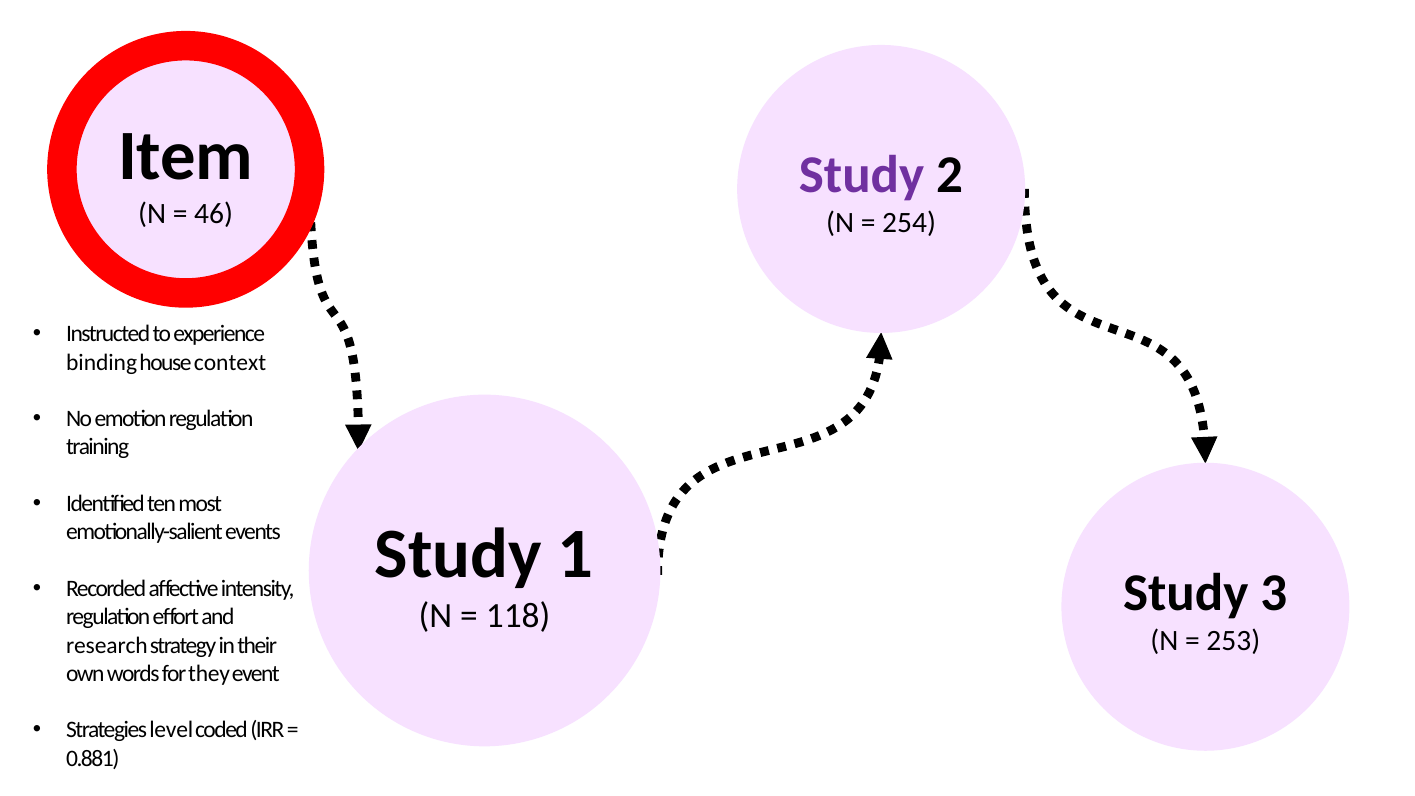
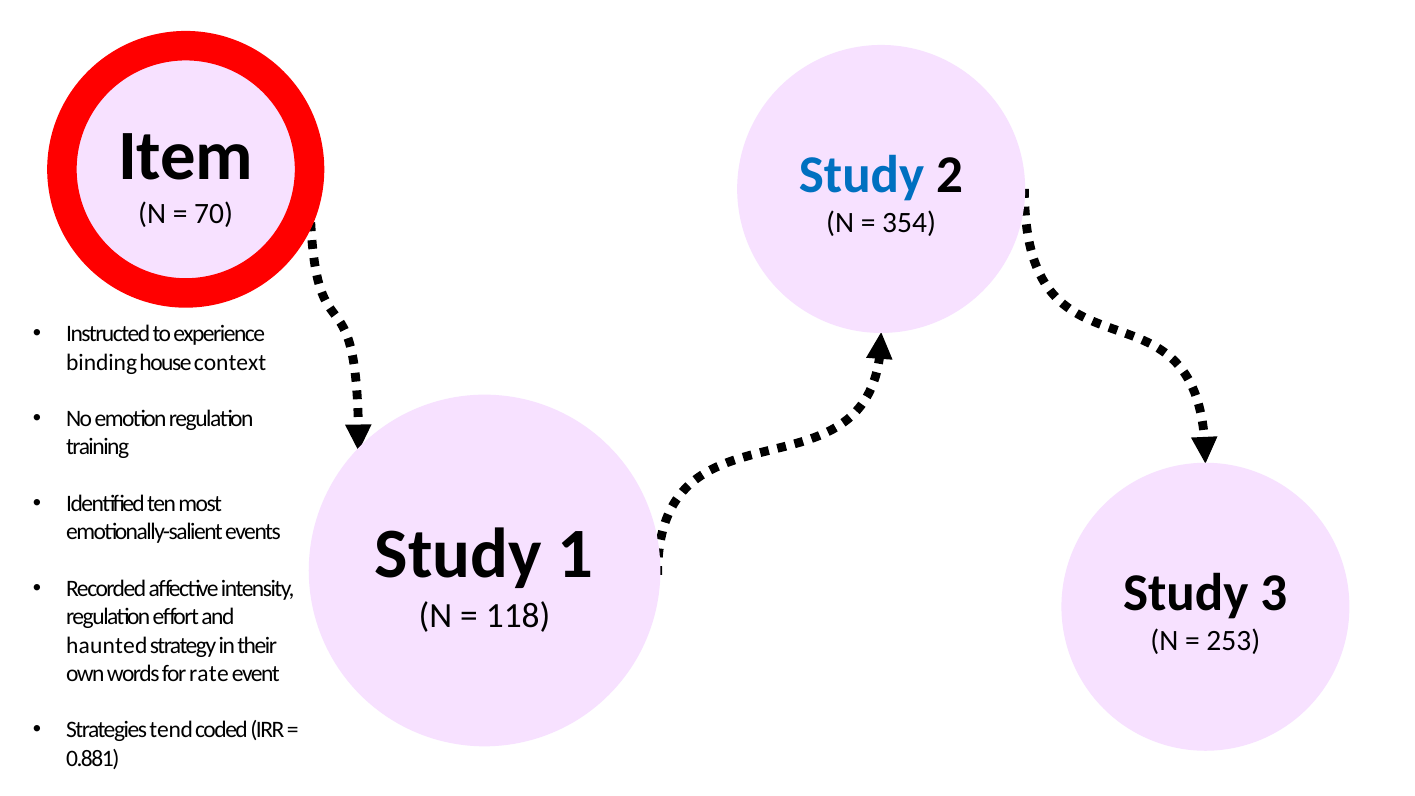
Study colour: purple -> blue (862, 175)
46: 46 -> 70 (214, 214)
254: 254 -> 354 (909, 223)
research: research -> haunted (107, 645)
they: they -> rate (209, 673)
level: level -> tend (171, 730)
